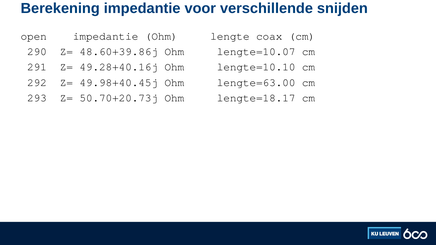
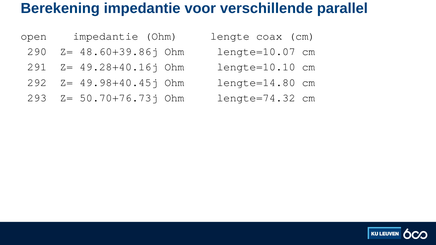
snijden: snijden -> parallel (342, 8)
lengte=63.00: lengte=63.00 -> lengte=14.80 (256, 83)
50.70+20.73j: 50.70+20.73j -> 50.70+76.73j (119, 98)
lengte=18.17: lengte=18.17 -> lengte=74.32 (256, 98)
